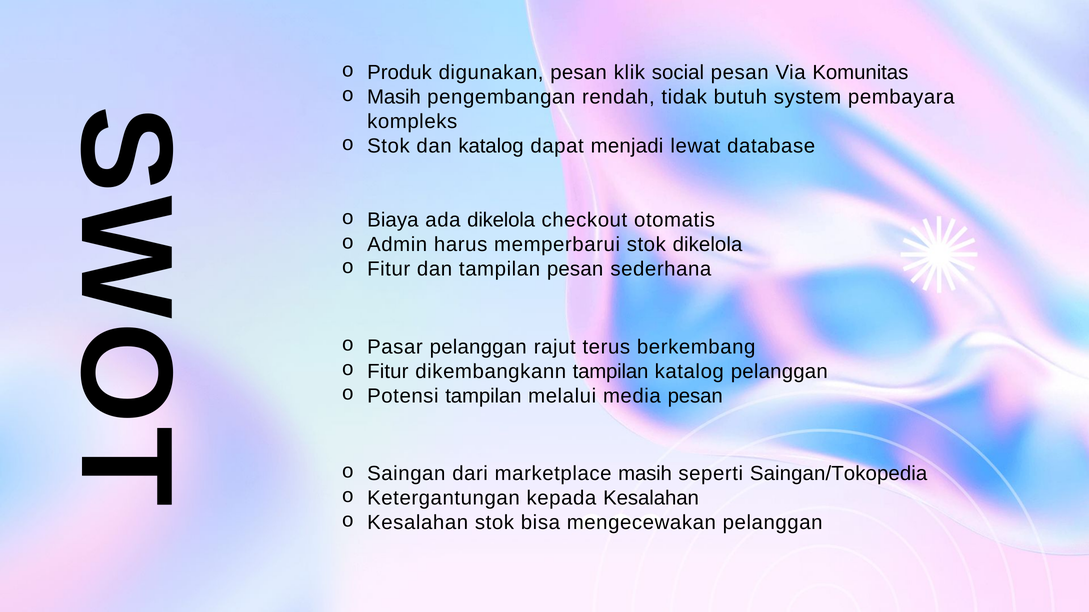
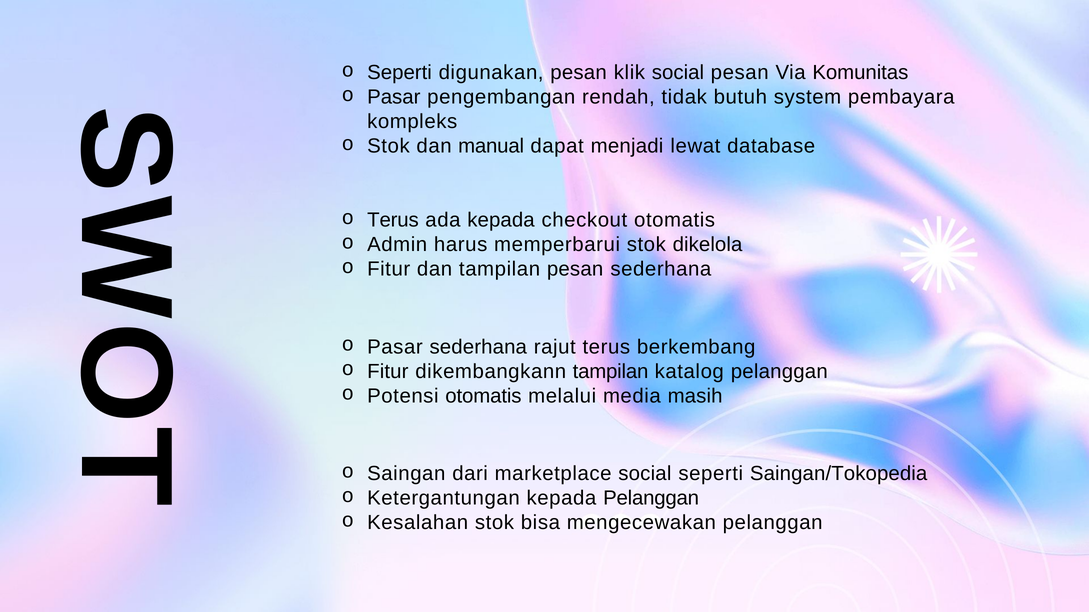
Produk: Produk -> Seperti (400, 73)
Masih: Masih -> Pasar (394, 97)
dan katalog: katalog -> manual (491, 146)
Biaya: Biaya -> Terus (393, 220)
ada dikelola: dikelola -> kepada (501, 220)
Pasar pelanggan: pelanggan -> sederhana (478, 347)
Potensi tampilan: tampilan -> otomatis (483, 396)
media pesan: pesan -> masih (695, 396)
marketplace masih: masih -> social (645, 474)
kepada Kesalahan: Kesalahan -> Pelanggan (651, 499)
